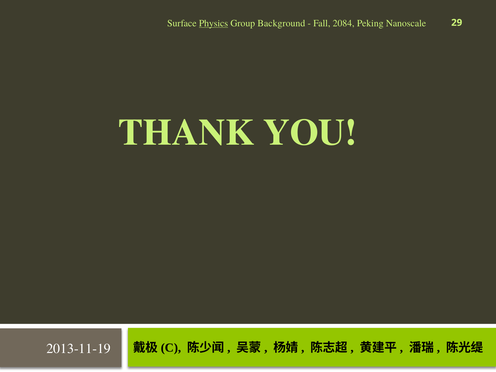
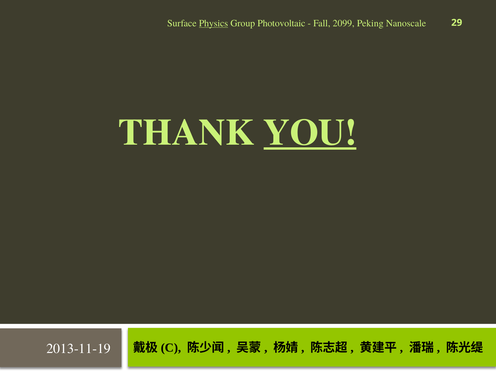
Background: Background -> Photovoltaic (281, 23)
2084: 2084 -> 2099 (344, 23)
YOU underline: none -> present (310, 132)
